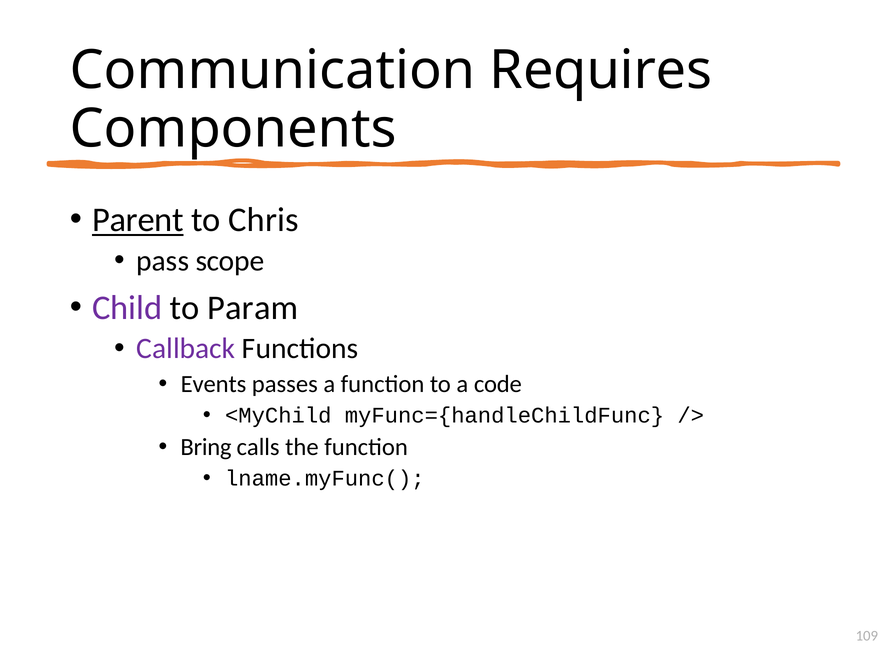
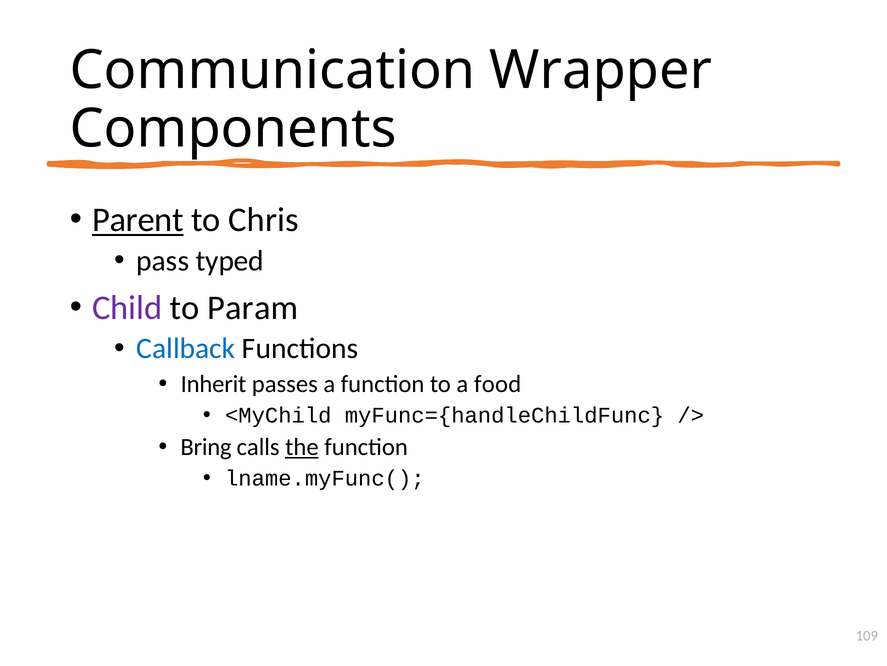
Requires: Requires -> Wrapper (601, 70)
scope: scope -> typed (230, 260)
Callback colour: purple -> blue (186, 348)
Events: Events -> Inherit (214, 384)
code: code -> food (498, 384)
the underline: none -> present (302, 446)
